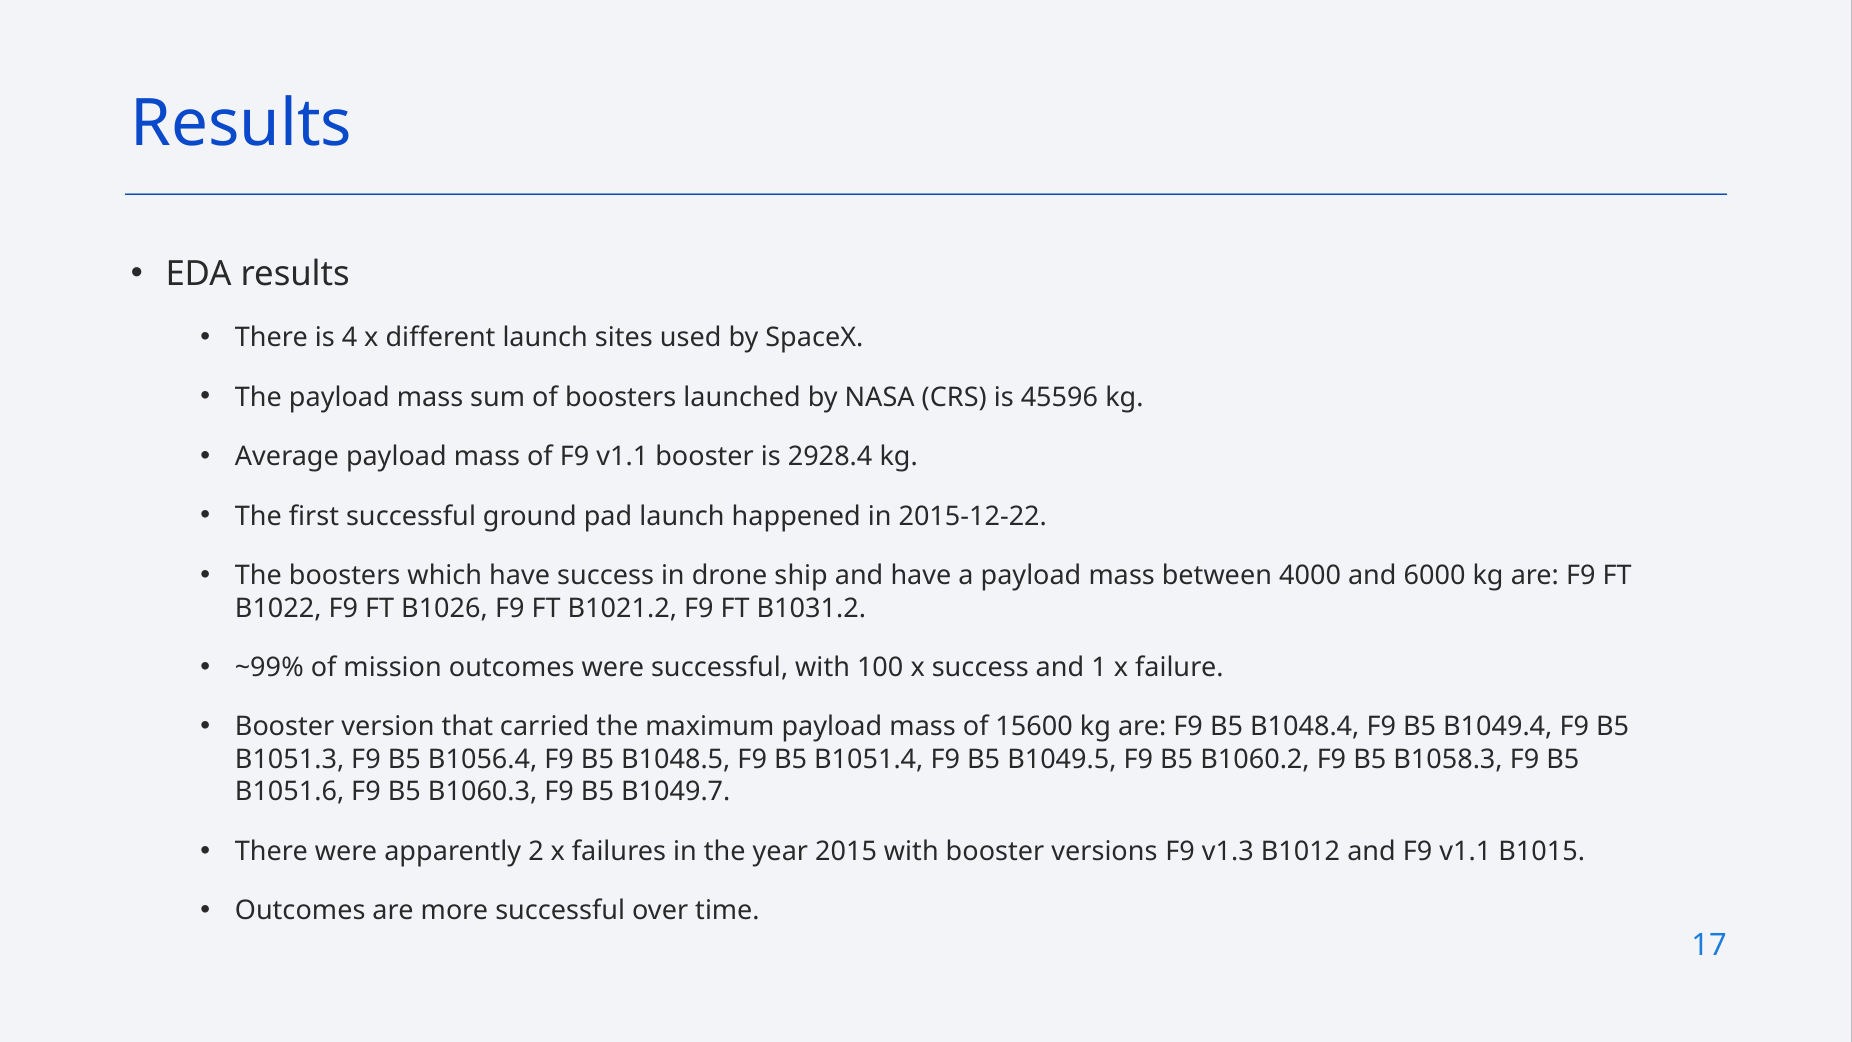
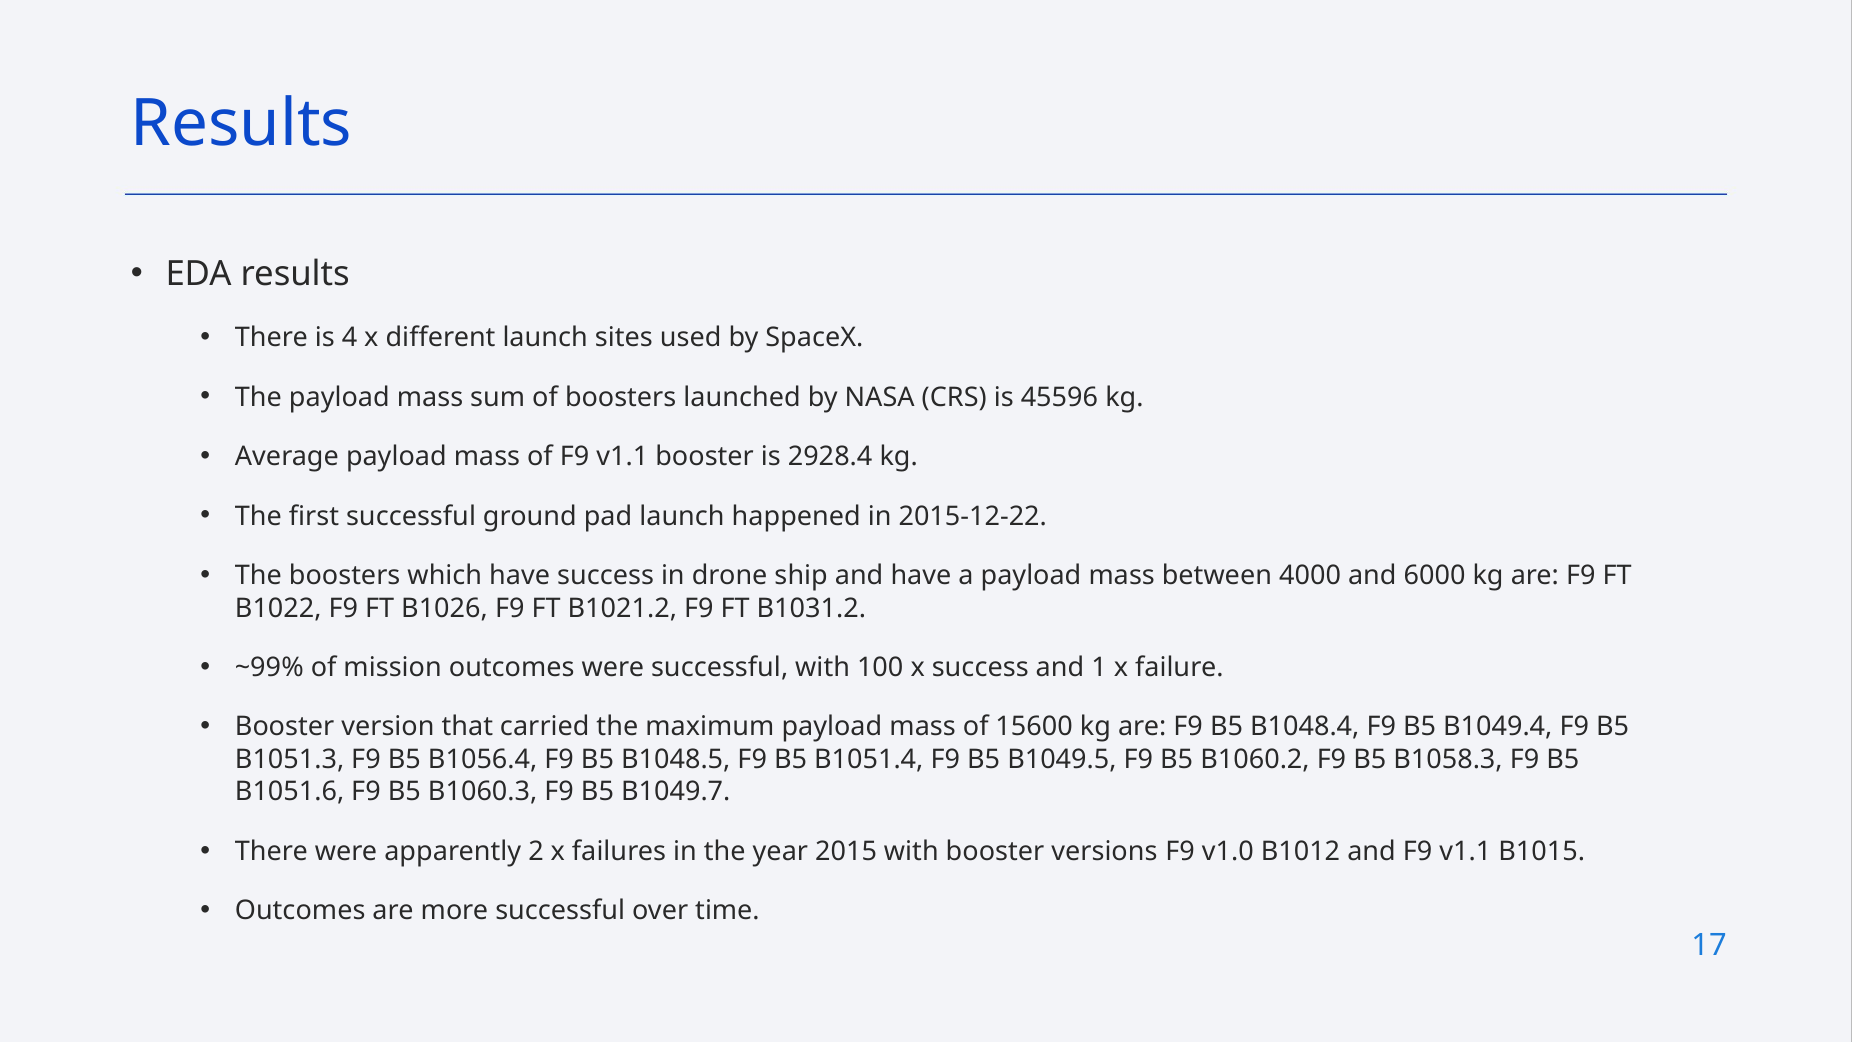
v1.3: v1.3 -> v1.0 (1228, 851)
